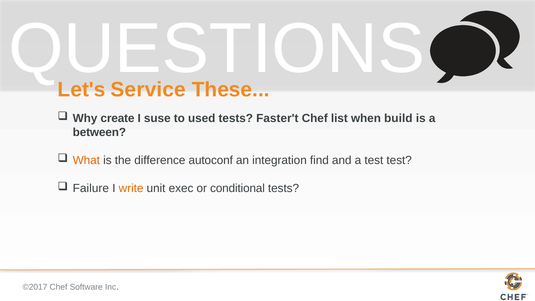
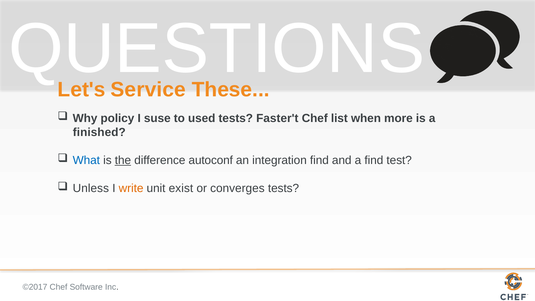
create: create -> policy (117, 118)
build: build -> more (398, 118)
between: between -> finished (99, 132)
What colour: orange -> blue (86, 160)
the underline: none -> present (123, 160)
a test: test -> find (374, 160)
Failure: Failure -> Unless (91, 188)
exec: exec -> exist (181, 188)
conditional: conditional -> converges (237, 188)
